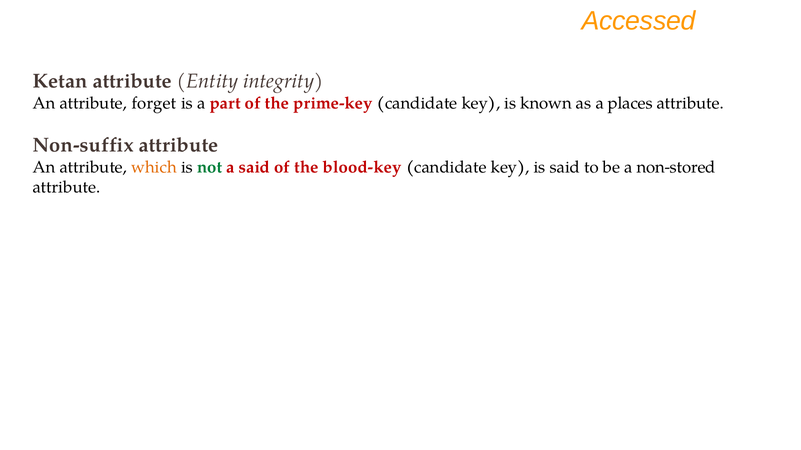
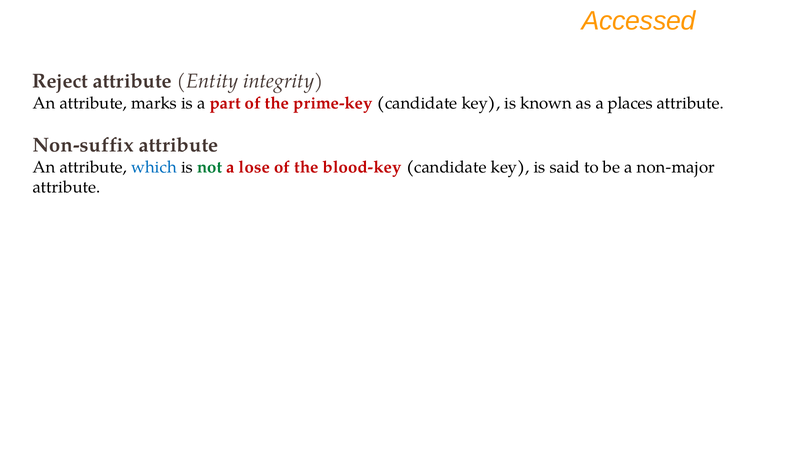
Ketan: Ketan -> Reject (60, 81)
forget: forget -> marks (154, 103)
which colour: orange -> blue (154, 167)
a said: said -> lose (254, 167)
non-stored: non-stored -> non-major (676, 167)
